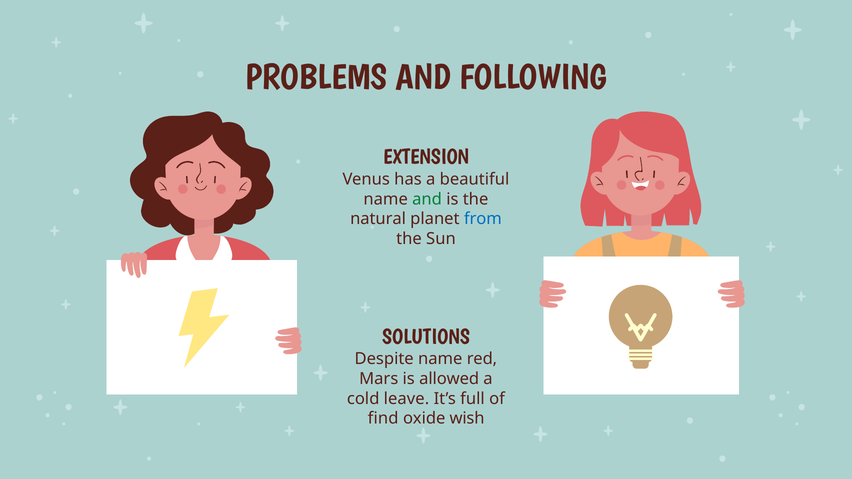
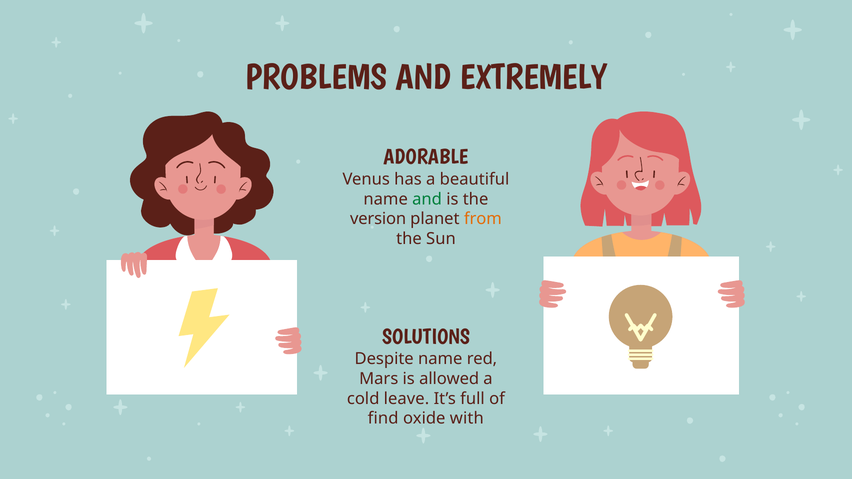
FOLLOWING: FOLLOWING -> EXTREMELY (533, 77)
EXTENSION: EXTENSION -> ADORABLE (426, 157)
natural: natural -> version (378, 219)
from colour: blue -> orange (483, 219)
wish: wish -> with (467, 419)
